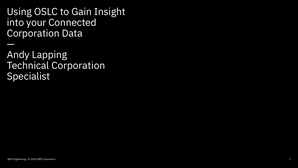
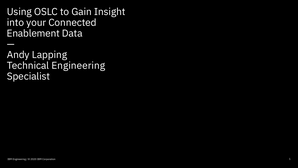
Corporation: Corporation -> Enablement (33, 33)
Technical Corporation: Corporation -> Engineering (78, 65)
